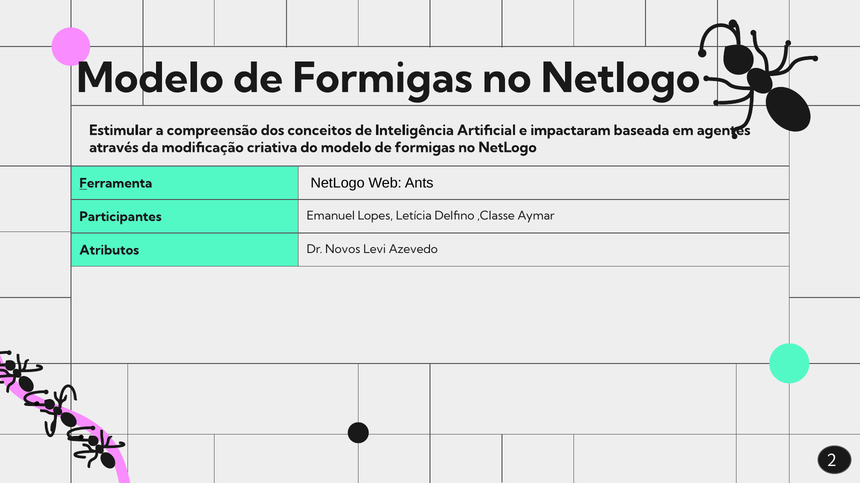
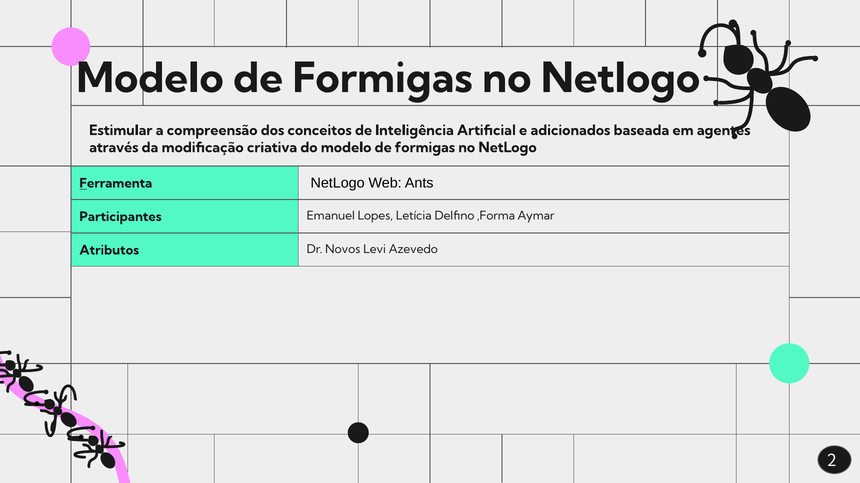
impactaram: impactaram -> adicionados (570, 131)
,Classe: ,Classe -> ,Forma (496, 216)
